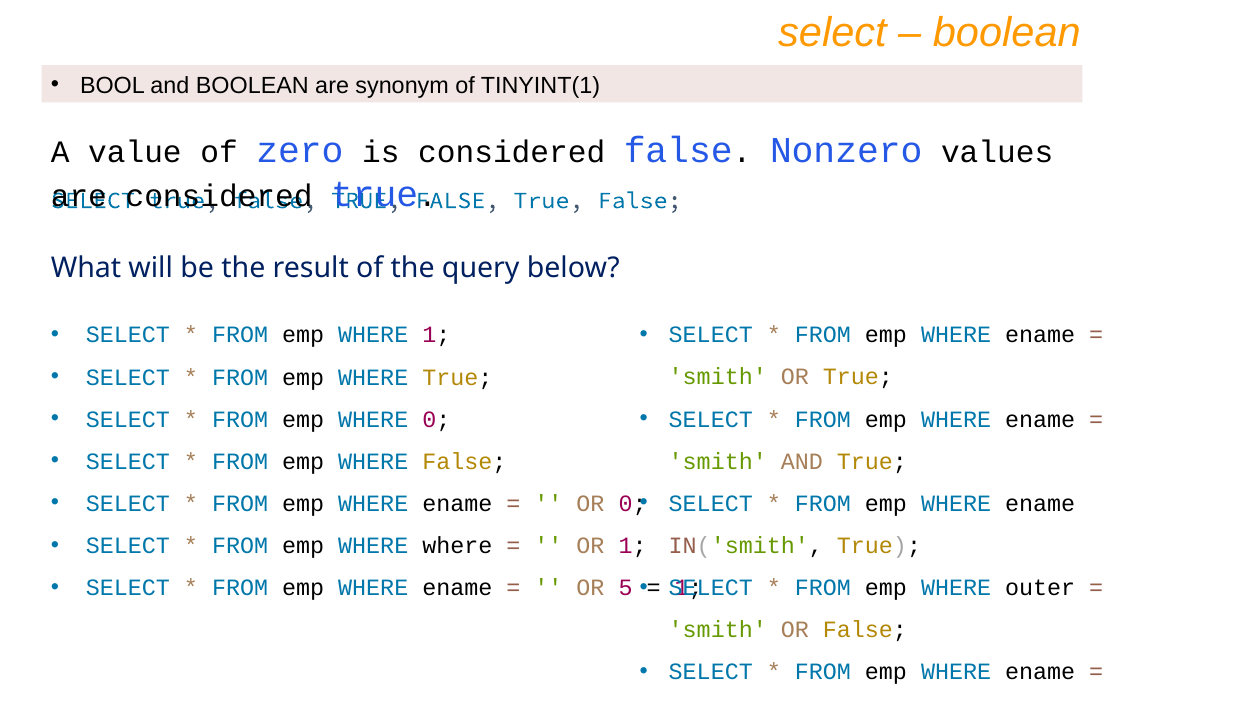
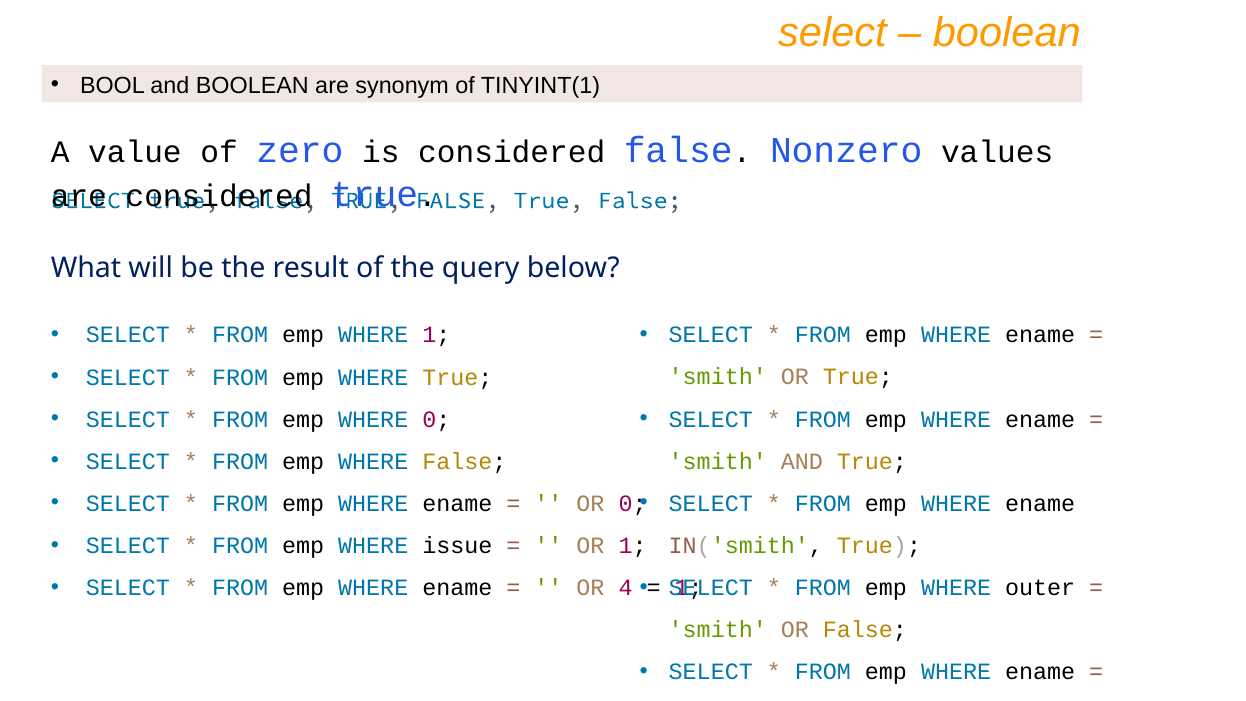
WHERE where: where -> issue (457, 545)
5: 5 -> 4 (626, 587)
